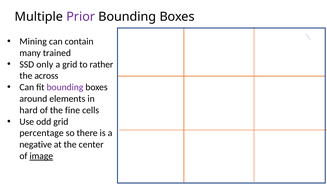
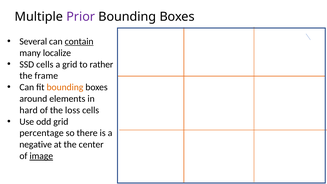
Mining: Mining -> Several (33, 41)
contain underline: none -> present (79, 41)
trained: trained -> localize (57, 53)
SSD only: only -> cells (45, 64)
across: across -> frame (46, 76)
bounding colour: purple -> orange (65, 87)
fine: fine -> loss (73, 110)
